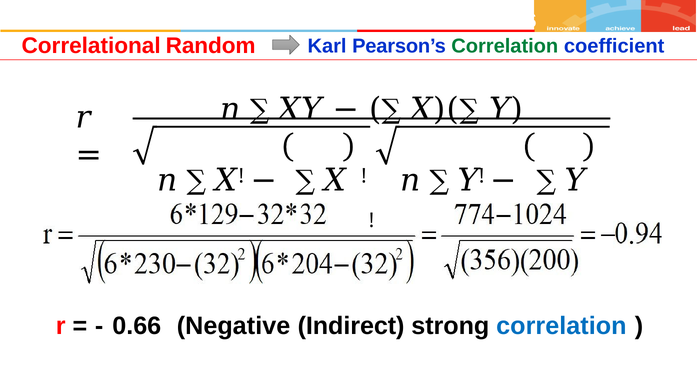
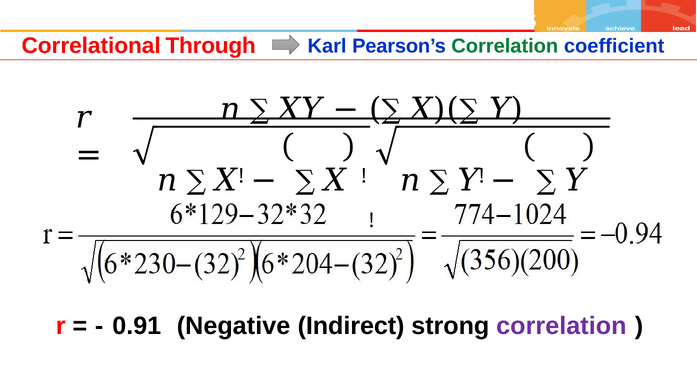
Random: Random -> Through (211, 46)
0.66: 0.66 -> 0.91 (137, 326)
correlation colour: blue -> purple (561, 326)
